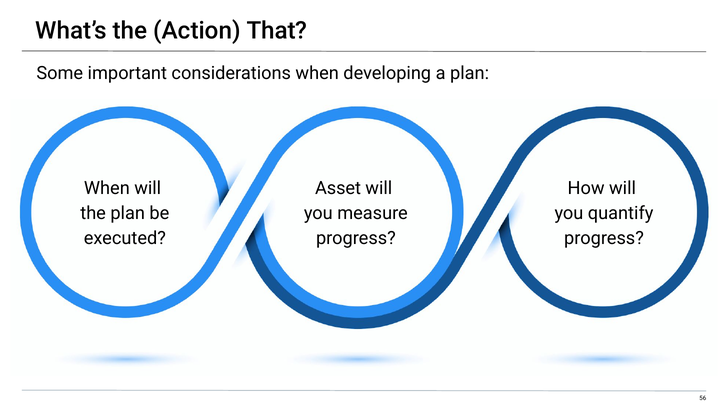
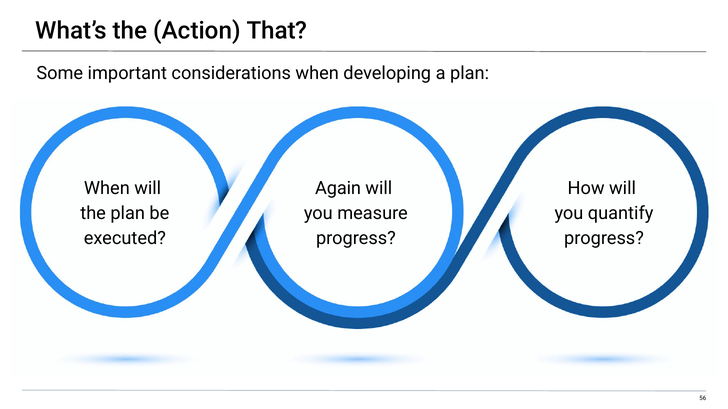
Asset: Asset -> Again (338, 189)
